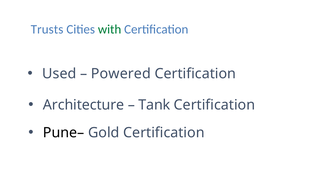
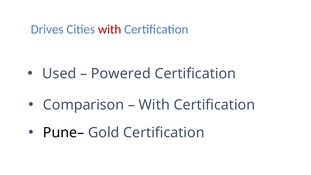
Trusts: Trusts -> Drives (47, 29)
with colour: green -> red (110, 29)
Architecture: Architecture -> Comparison (84, 105)
Tank: Tank -> With (154, 105)
